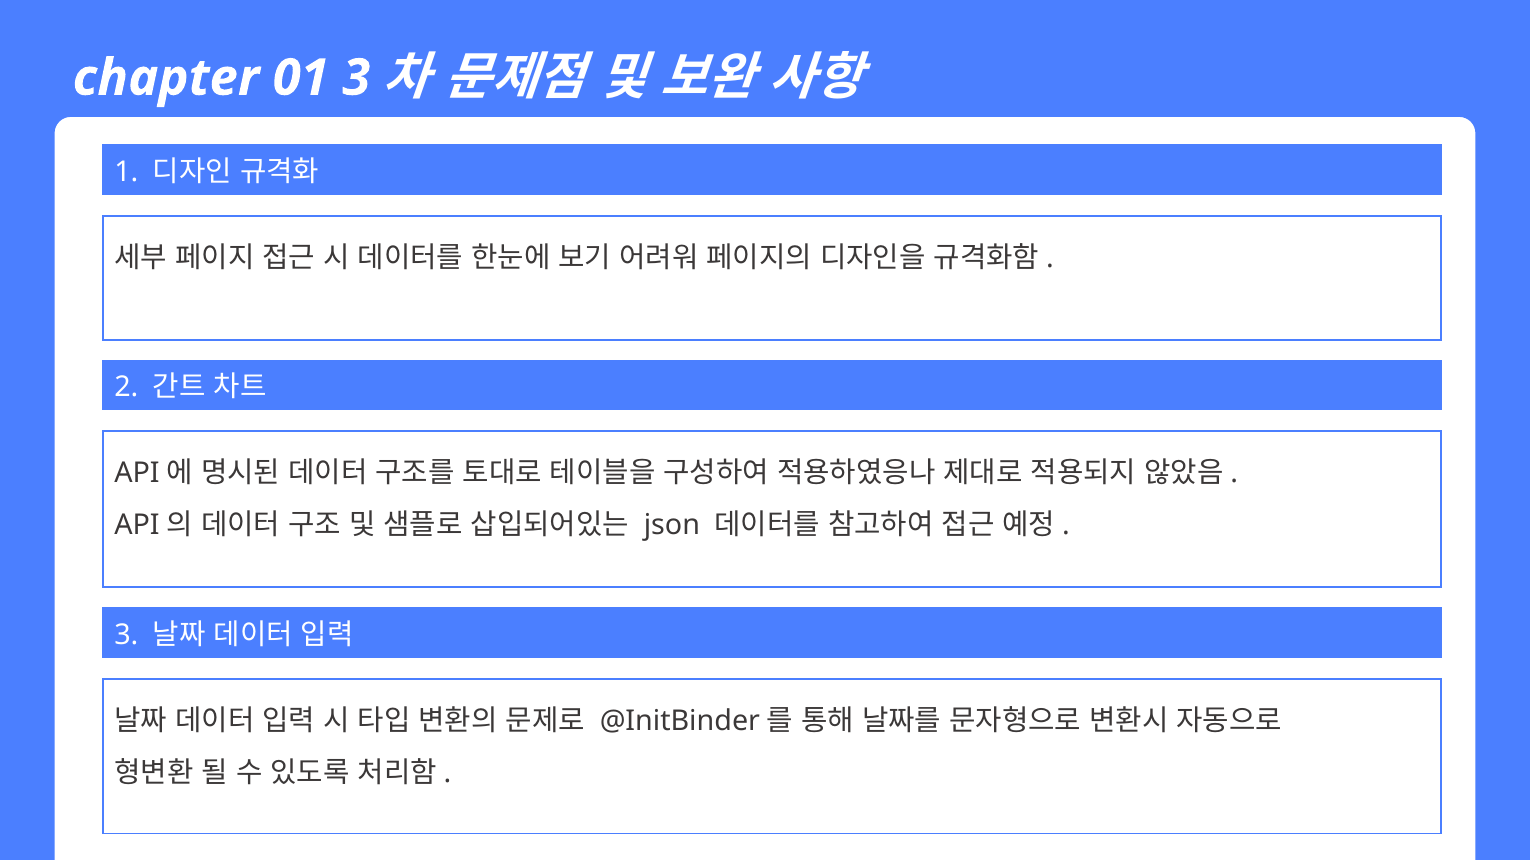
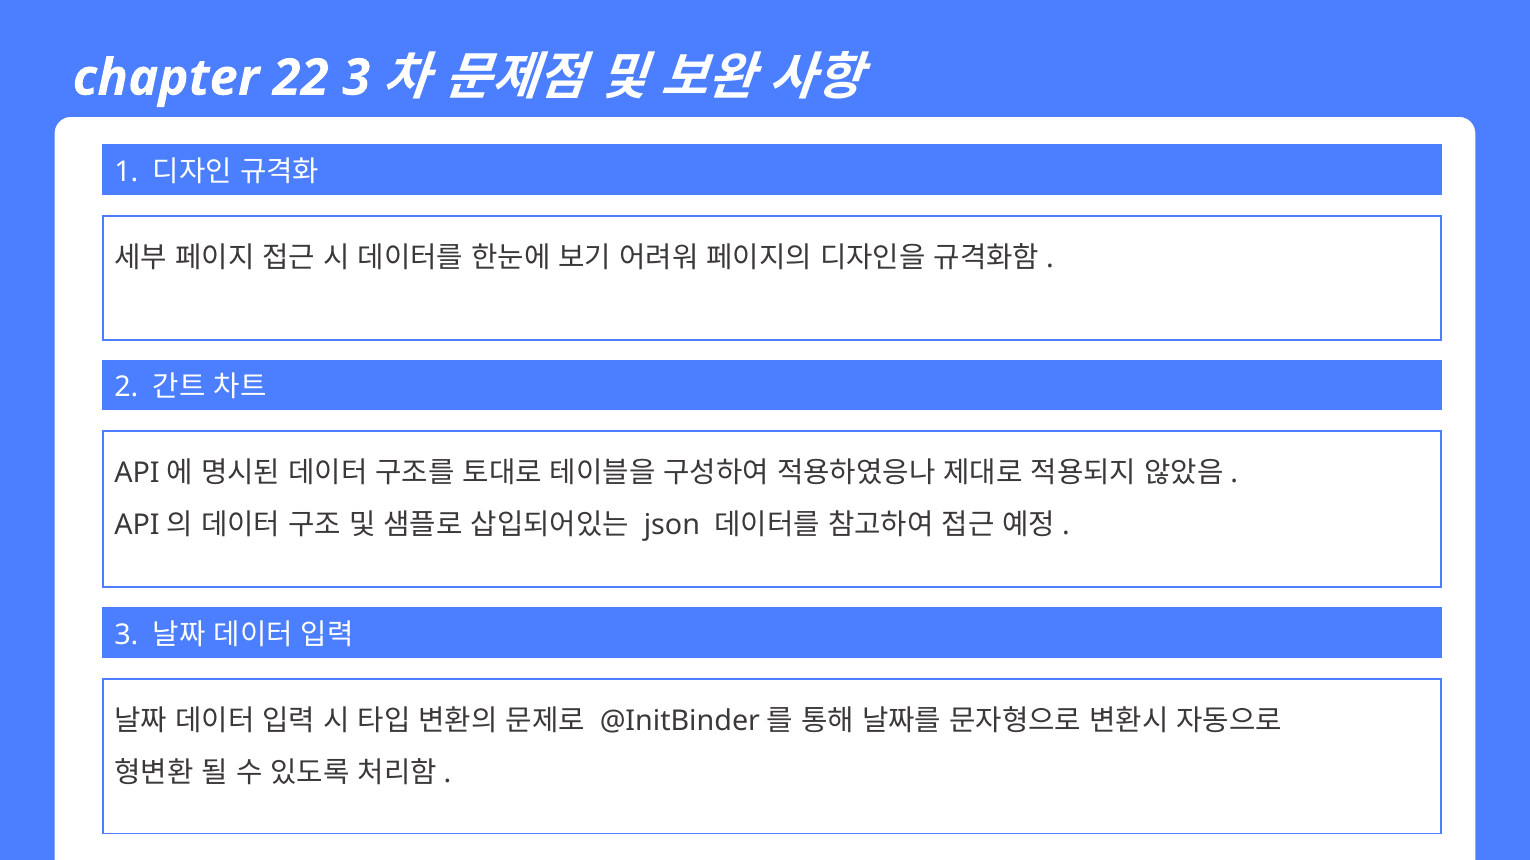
01: 01 -> 22 (301, 78)
